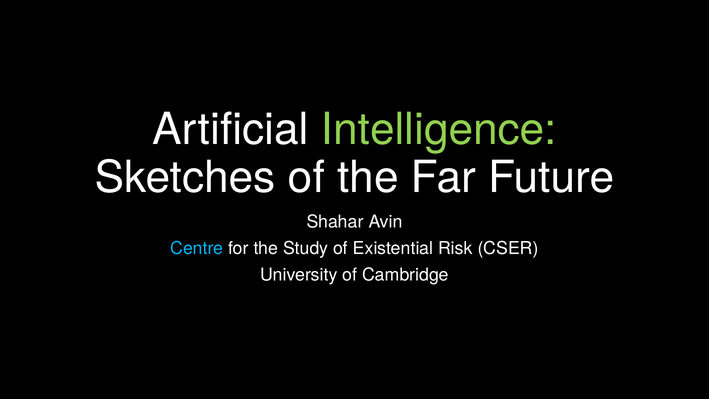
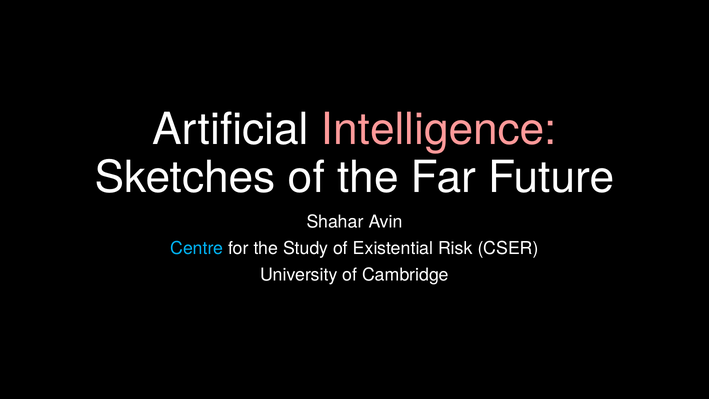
Intelligence colour: light green -> pink (439, 129)
